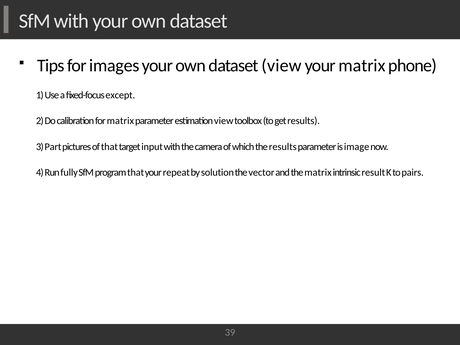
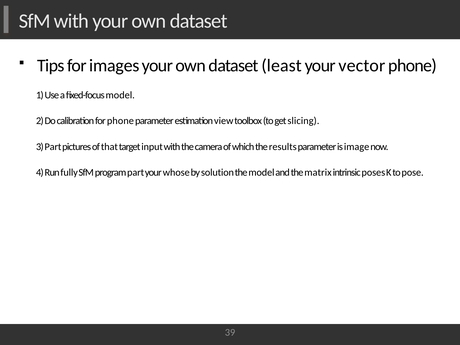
dataset view: view -> least (282, 65)
your matrix: matrix -> vector (362, 65)
fixed-focus except: except -> model (120, 95)
for matrix: matrix -> phone (120, 121)
get results: results -> slicing (303, 121)
program that: that -> part (136, 172)
repeat: repeat -> whose (176, 172)
the vector: vector -> model (261, 172)
result: result -> poses (373, 172)
pairs: pairs -> pose (413, 172)
